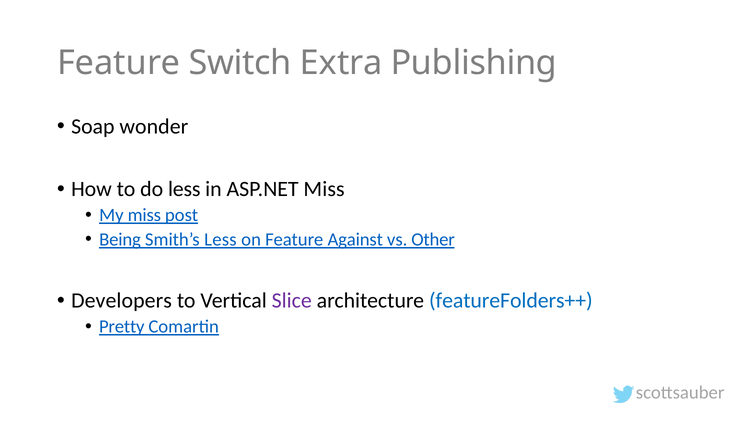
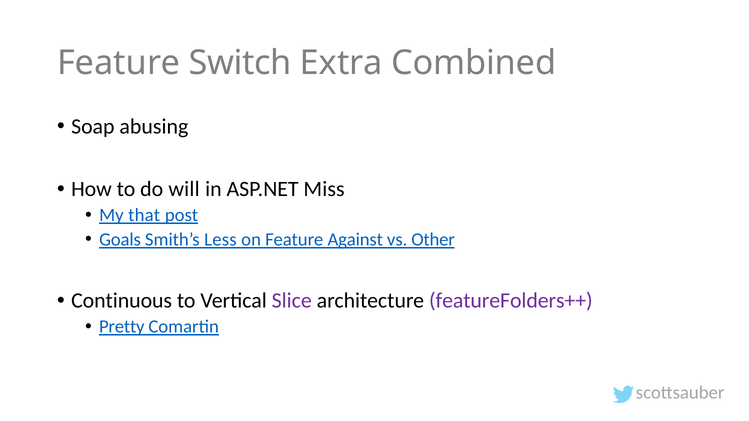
Publishing: Publishing -> Combined (474, 63)
wonder: wonder -> abusing (154, 127)
do less: less -> will (184, 189)
My miss: miss -> that (144, 215)
Being: Being -> Goals (120, 240)
Developers: Developers -> Continuous (122, 301)
featureFolders++ colour: blue -> purple (511, 301)
